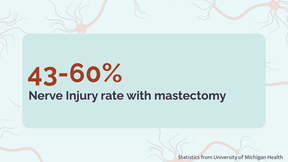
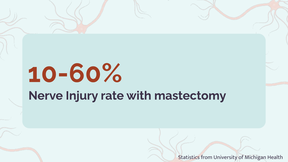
43-60%: 43-60% -> 10-60% (75, 73)
